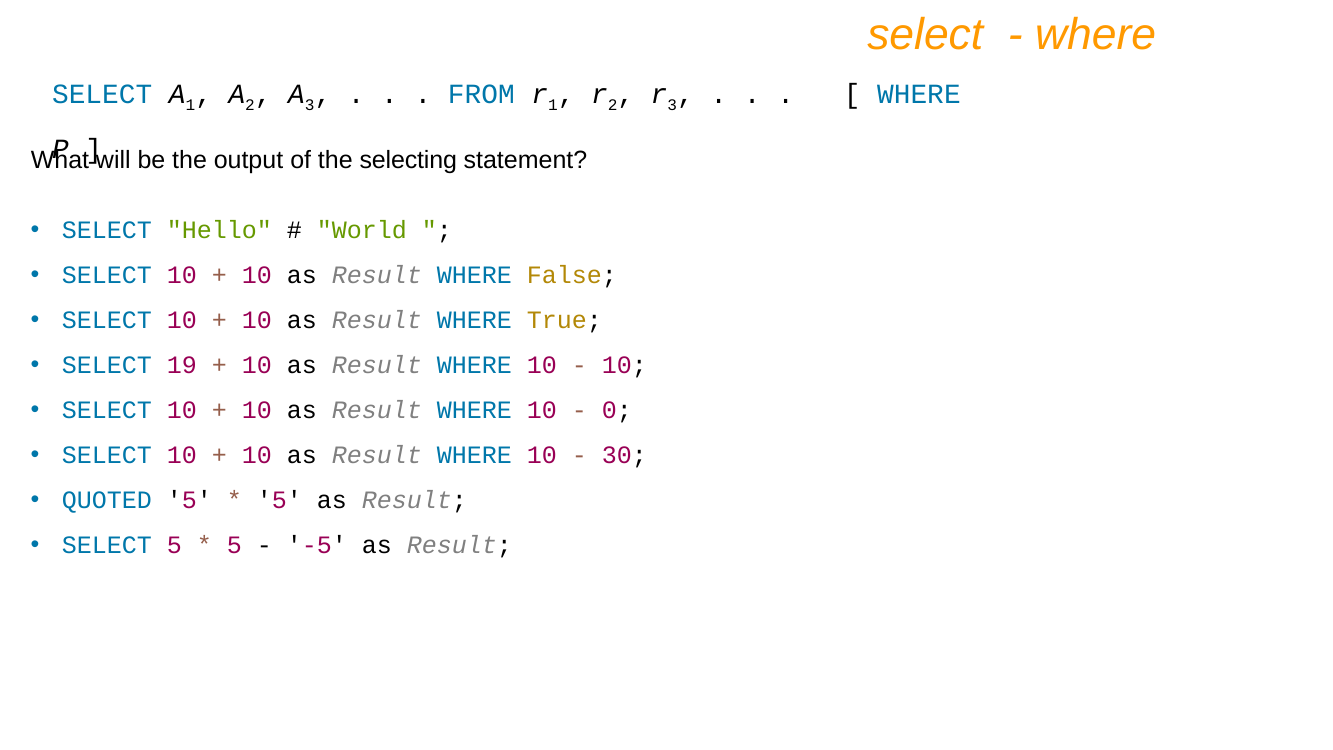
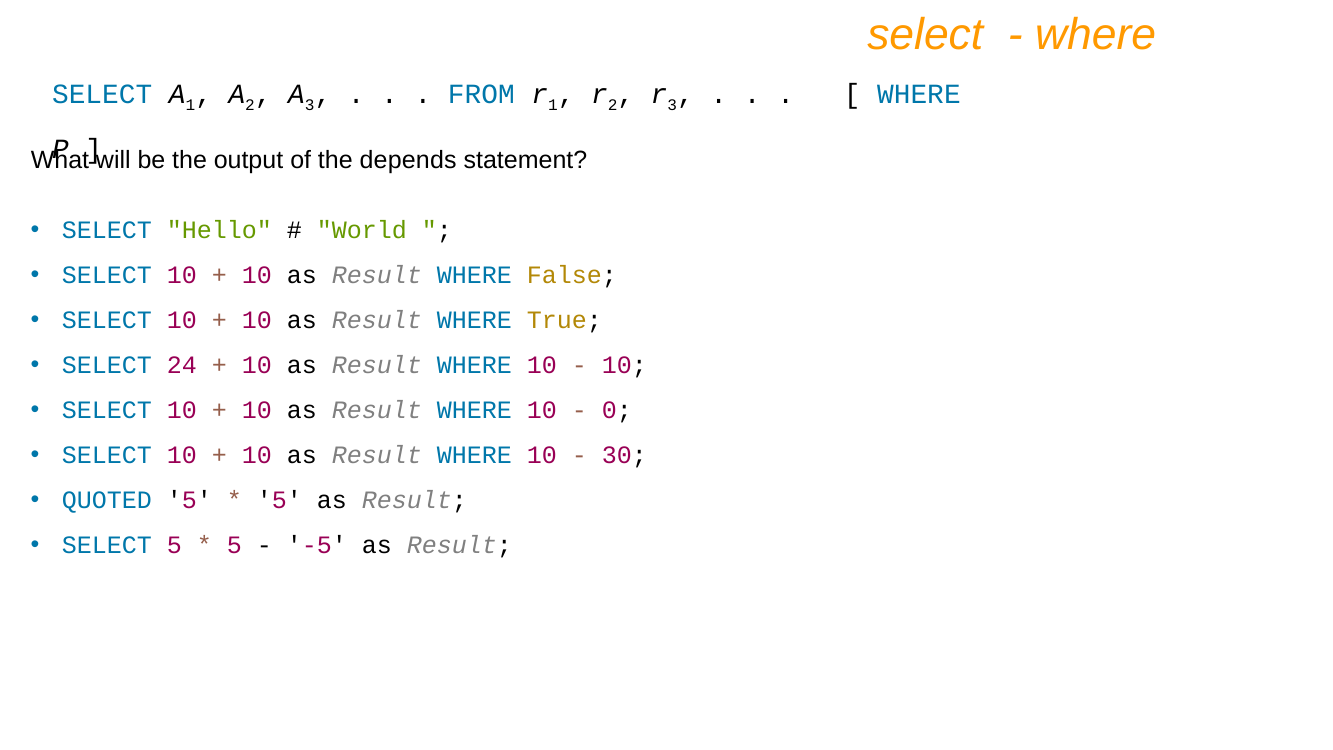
selecting: selecting -> depends (408, 161)
19: 19 -> 24 (182, 365)
